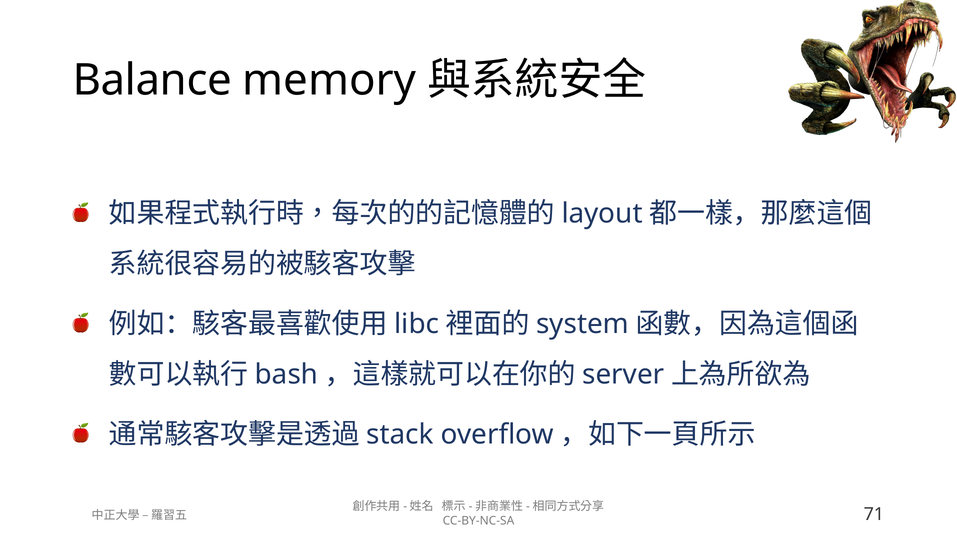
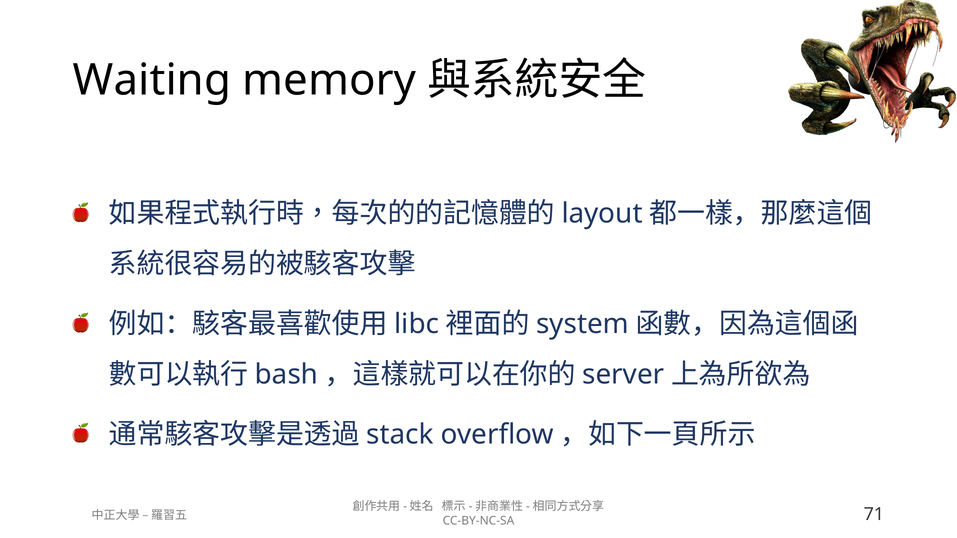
Balance: Balance -> Waiting (152, 80)
